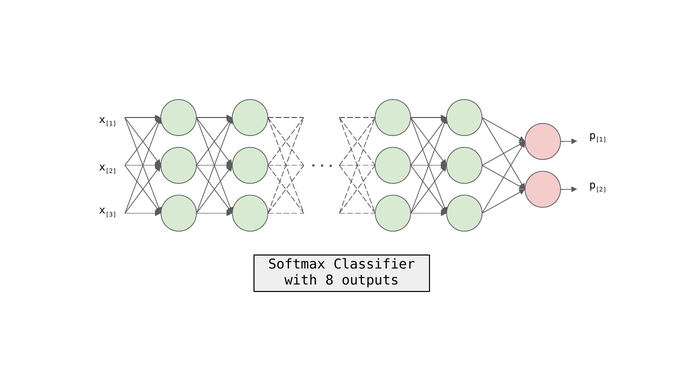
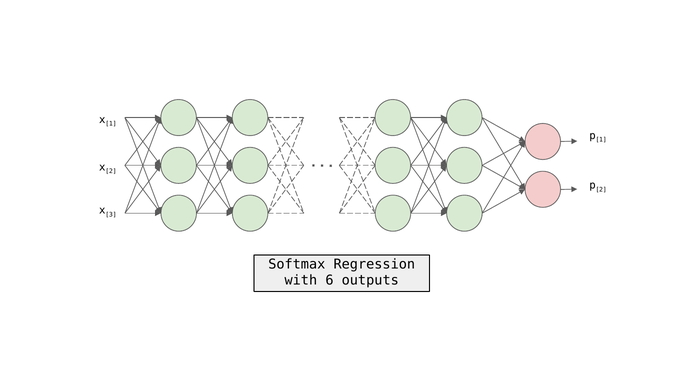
Classifier: Classifier -> Regression (374, 265)
8: 8 -> 6 (329, 281)
